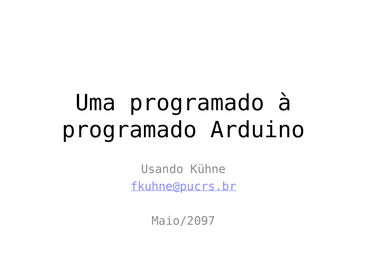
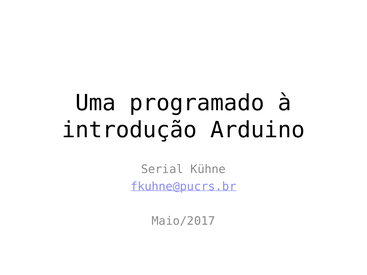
programado: programado -> introdução (129, 130)
Usando: Usando -> Serial (162, 169)
Maio/2097: Maio/2097 -> Maio/2017 (183, 221)
